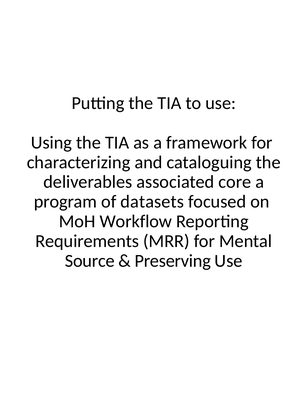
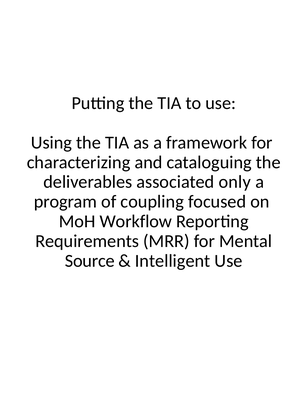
core: core -> only (235, 182)
datasets: datasets -> coupling (152, 202)
Preserving: Preserving -> Intelligent (173, 261)
